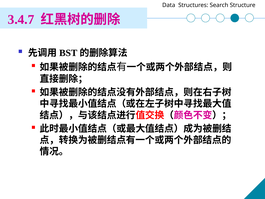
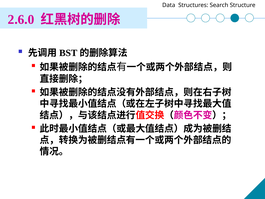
3.4.7: 3.4.7 -> 2.6.0 (21, 19)
